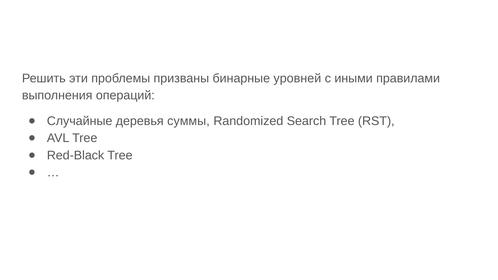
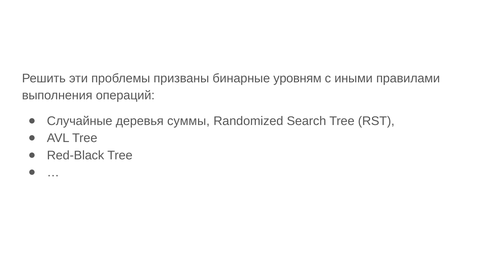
уровней: уровней -> уровням (297, 78)
